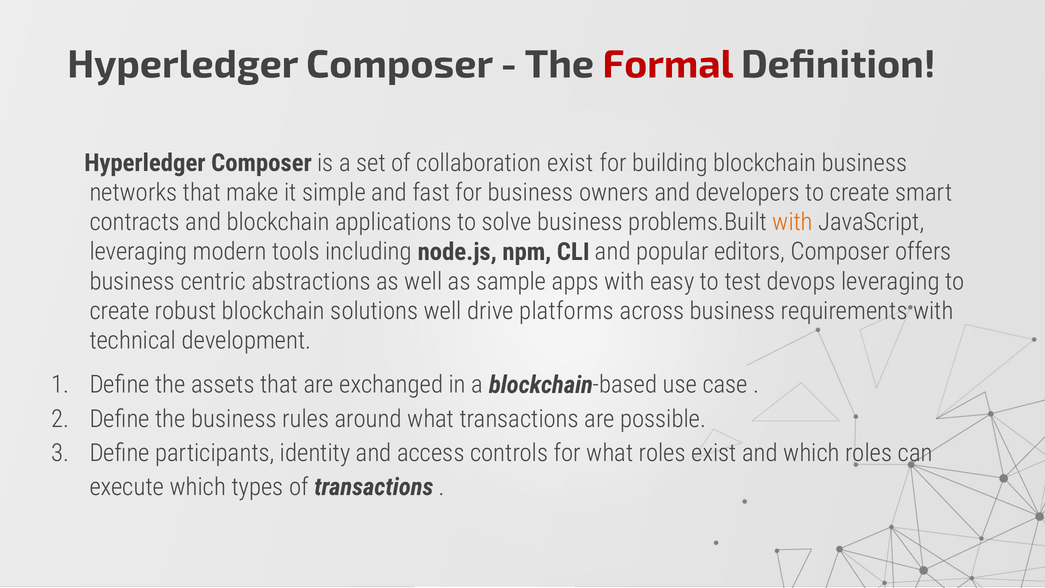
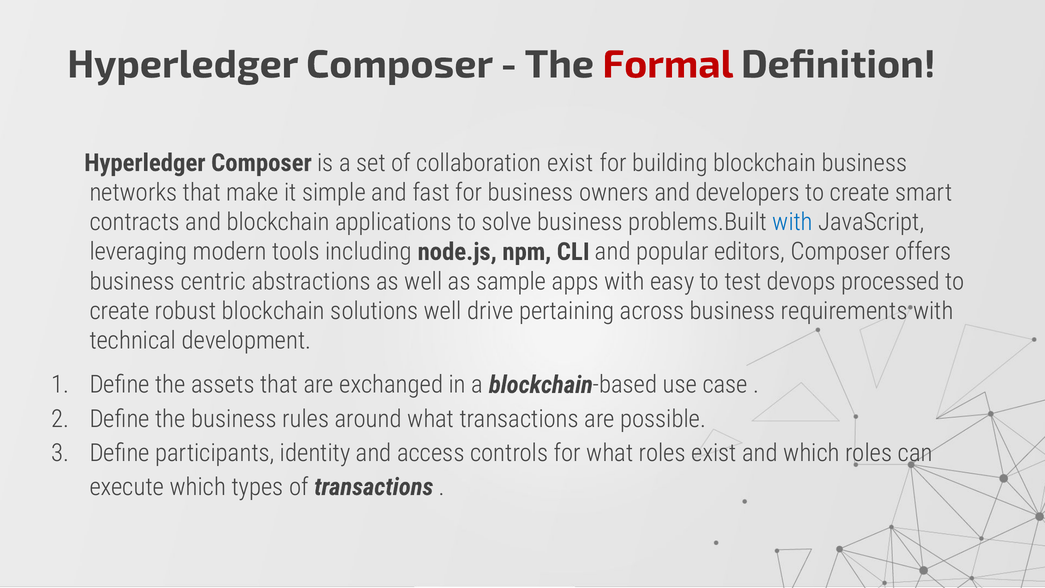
with colour: orange -> blue (793, 222)
devops leveraging: leveraging -> processed (890, 281)
platforms: platforms -> pertaining (567, 311)
